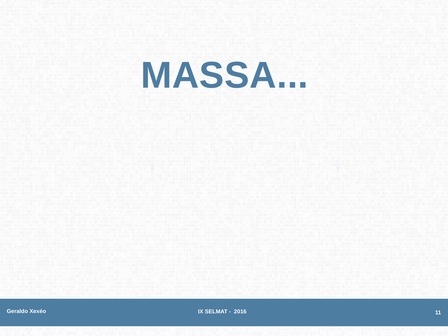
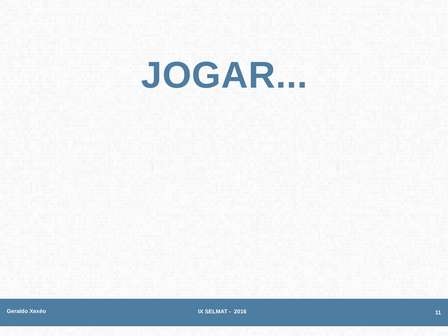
MASSA: MASSA -> JOGAR (224, 75)
